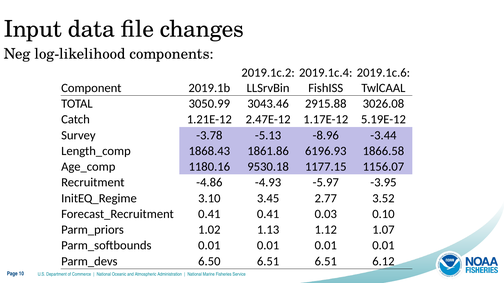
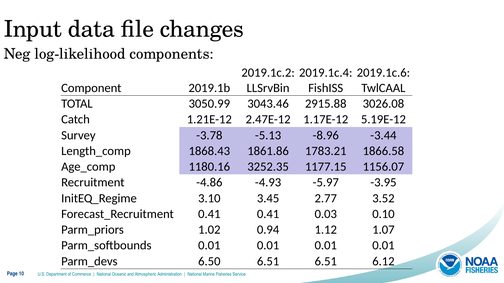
6196.93: 6196.93 -> 1783.21 (326, 151)
9530.18: 9530.18 -> 3252.35 (268, 167)
1.13: 1.13 -> 0.94 (268, 230)
